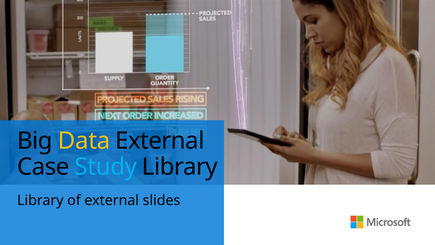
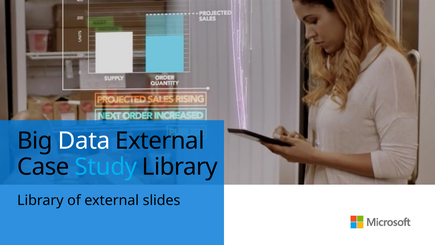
Data colour: yellow -> white (84, 141)
